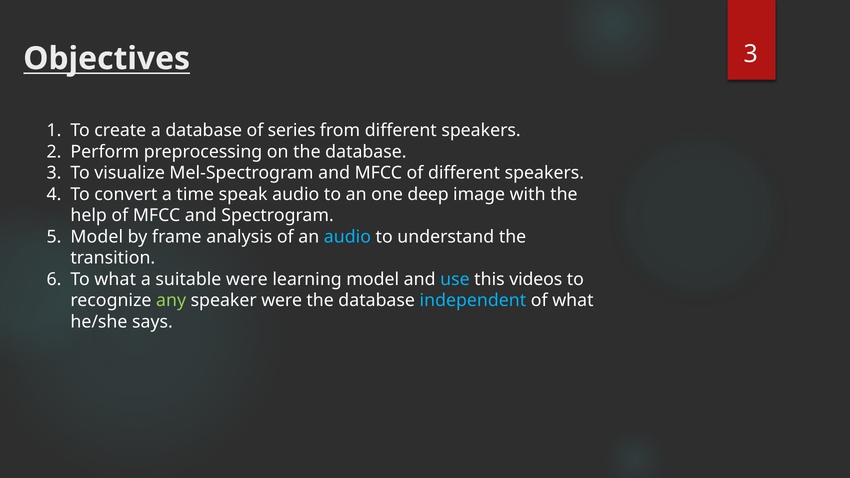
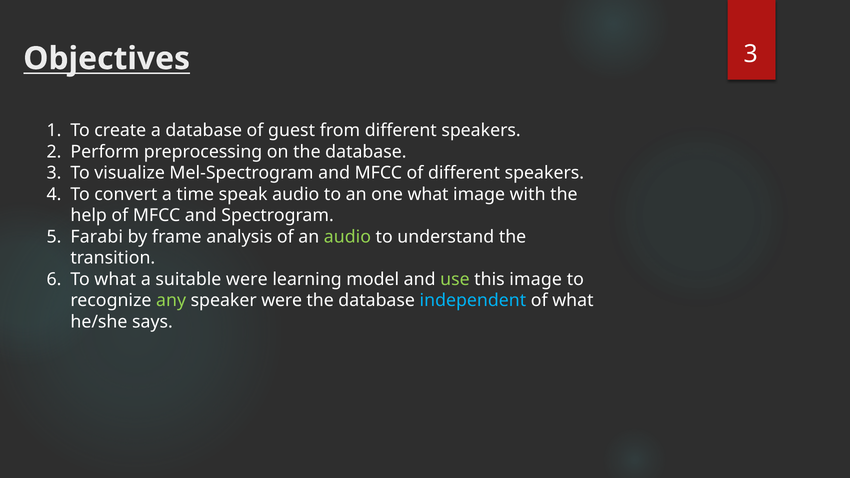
series: series -> guest (292, 130)
one deep: deep -> what (428, 194)
Model: Model -> Farabi (97, 237)
audio colour: light blue -> light green (347, 237)
use colour: light blue -> light green (455, 279)
this videos: videos -> image (536, 279)
